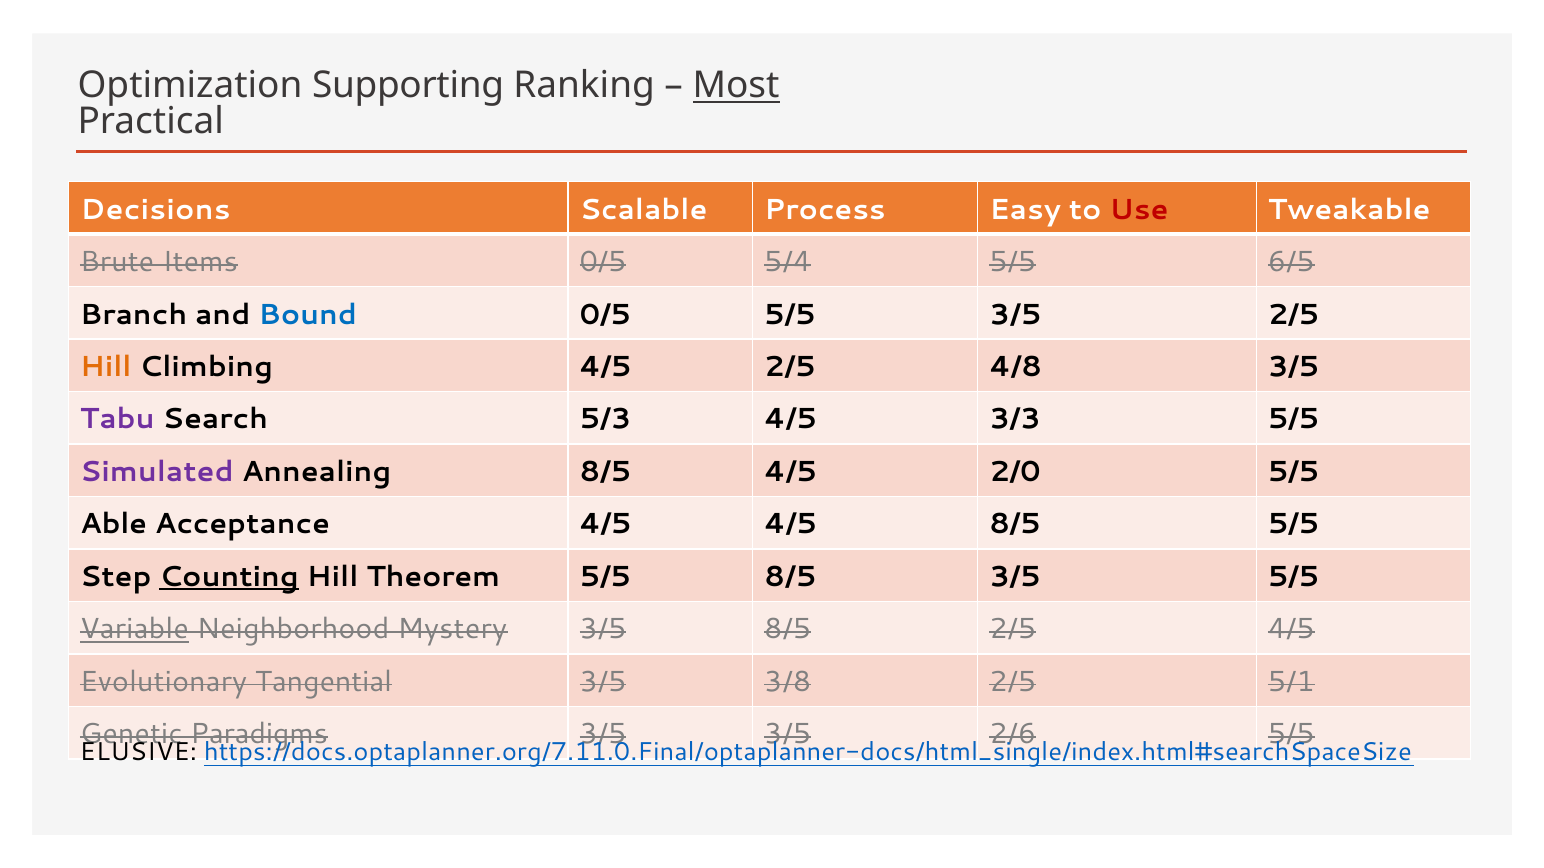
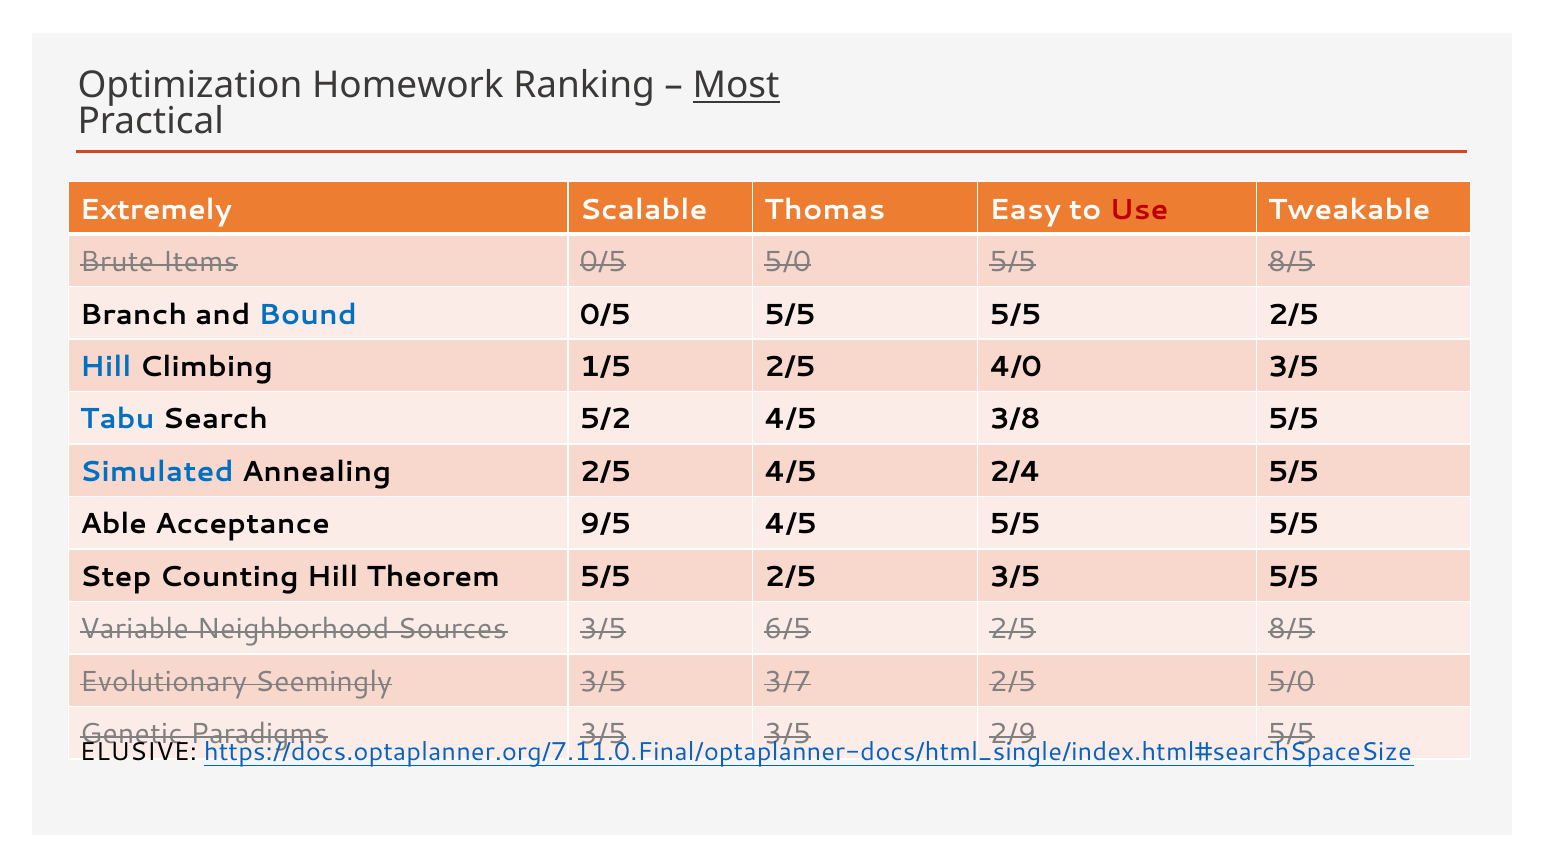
Supporting: Supporting -> Homework (408, 86)
Decisions: Decisions -> Extremely (156, 210)
Process: Process -> Thomas (825, 210)
0/5 5/4: 5/4 -> 5/0 (788, 262)
5/5 6/5: 6/5 -> 8/5 (1291, 262)
0/5 5/5 3/5: 3/5 -> 5/5 (1015, 315)
Hill colour: orange -> blue (106, 367)
Climbing 4/5: 4/5 -> 1/5 (605, 367)
4/8: 4/8 -> 4/0 (1016, 367)
Tabu colour: purple -> blue (117, 420)
5/3: 5/3 -> 5/2 (605, 420)
3/3: 3/3 -> 3/8 (1015, 420)
Simulated colour: purple -> blue (157, 472)
Annealing 8/5: 8/5 -> 2/5 (605, 472)
2/0: 2/0 -> 2/4 (1015, 472)
Acceptance 4/5: 4/5 -> 9/5 (605, 525)
4/5 8/5: 8/5 -> 5/5 (1015, 525)
Counting underline: present -> none (229, 577)
8/5: 8/5 -> 2/5 (790, 577)
Variable underline: present -> none (134, 630)
Mystery: Mystery -> Sources (452, 630)
3/5 8/5: 8/5 -> 6/5 (788, 630)
2/5 4/5: 4/5 -> 8/5 (1291, 630)
Tangential: Tangential -> Seemingly (324, 682)
3/8: 3/8 -> 3/7 (788, 682)
2/5 5/1: 5/1 -> 5/0 (1291, 682)
2/6: 2/6 -> 2/9 (1013, 735)
